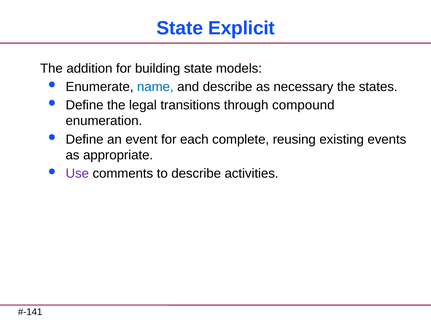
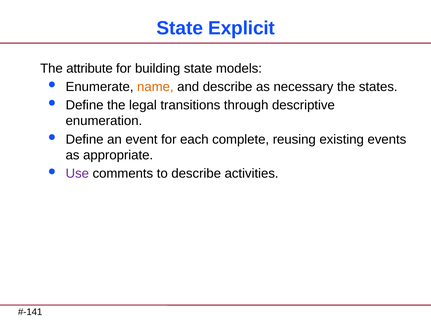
addition: addition -> attribute (90, 68)
name colour: blue -> orange (155, 87)
compound: compound -> descriptive (303, 105)
